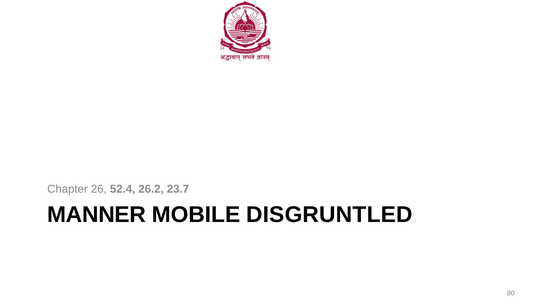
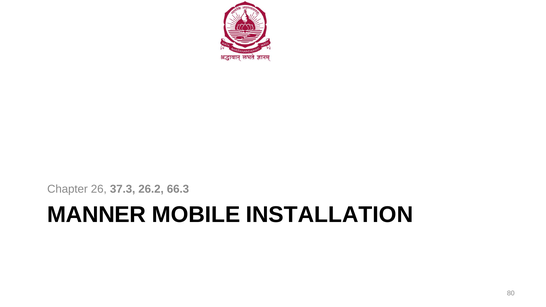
52.4: 52.4 -> 37.3 (123, 189)
23.7: 23.7 -> 66.3 (178, 189)
DISGRUNTLED: DISGRUNTLED -> INSTALLATION (329, 215)
